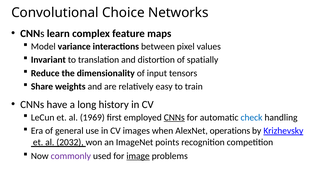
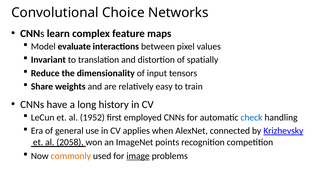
variance: variance -> evaluate (74, 46)
1969: 1969 -> 1952 (92, 117)
CNNs underline: present -> none (174, 117)
images: images -> applies (136, 131)
operations: operations -> connected (230, 131)
2032: 2032 -> 2058 (70, 142)
commonly colour: purple -> orange (71, 156)
